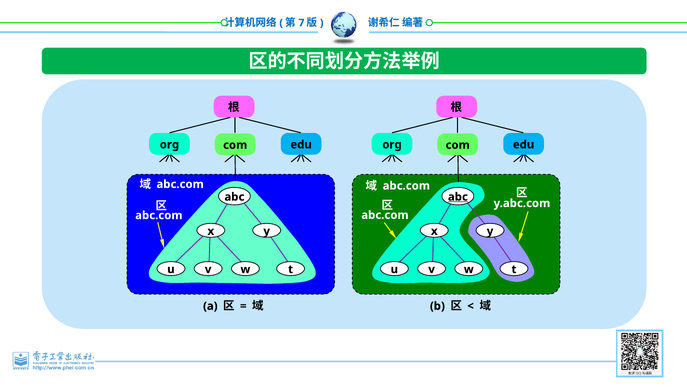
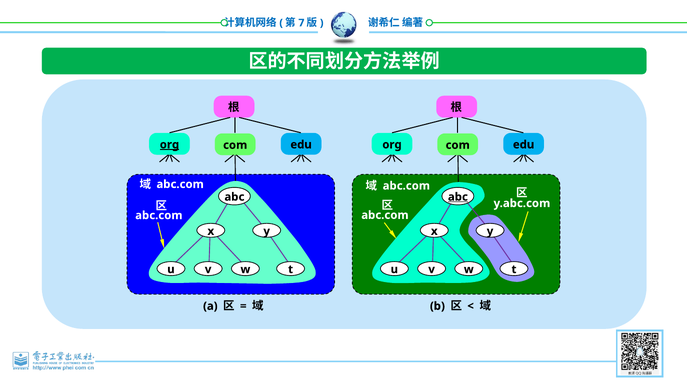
org underline: none -> present (169, 144)
